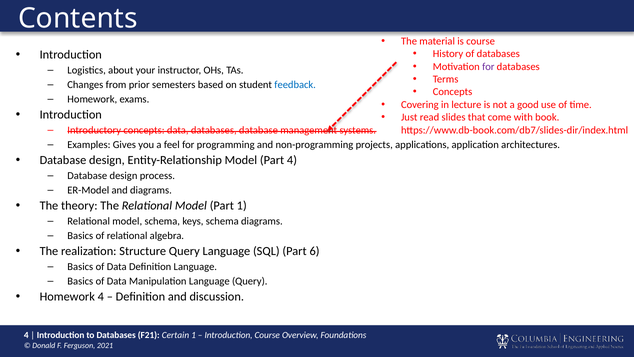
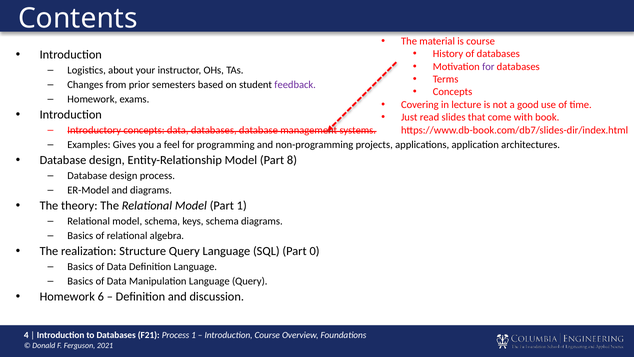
feedback colour: blue -> purple (295, 85)
Part 4: 4 -> 8 (292, 160)
6: 6 -> 0 (315, 251)
Homework 4: 4 -> 6 (101, 297)
Certain: Certain -> Process (176, 335)
